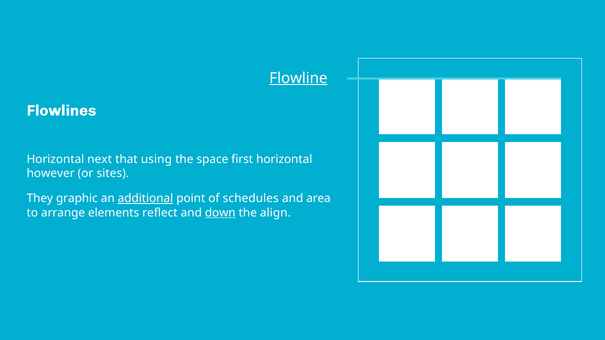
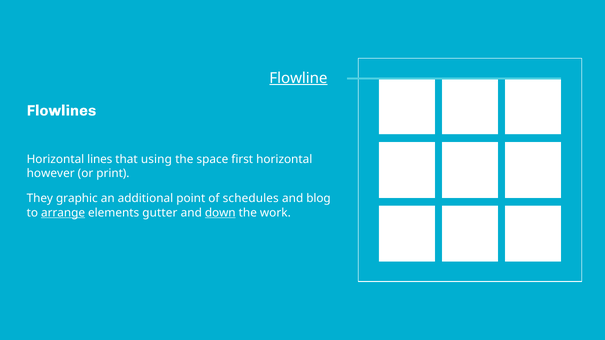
next: next -> lines (100, 160)
sites: sites -> print (113, 174)
additional underline: present -> none (145, 199)
area: area -> blog (318, 199)
arrange underline: none -> present (63, 213)
reflect: reflect -> gutter (160, 213)
align: align -> work (275, 213)
